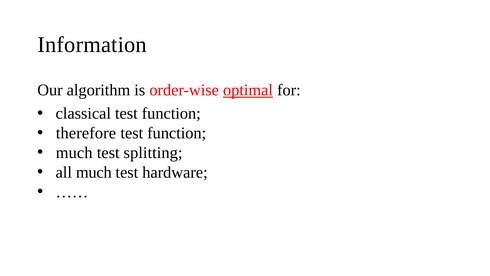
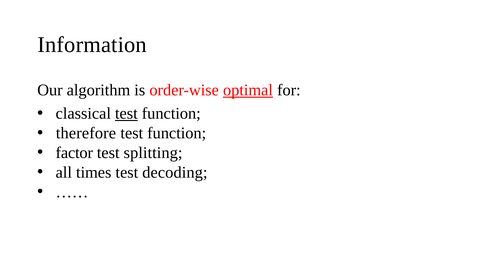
test underline: none -> present (126, 113)
much: much -> factor (74, 153)
all much: much -> times (94, 172)
hardware: hardware -> decoding (175, 172)
